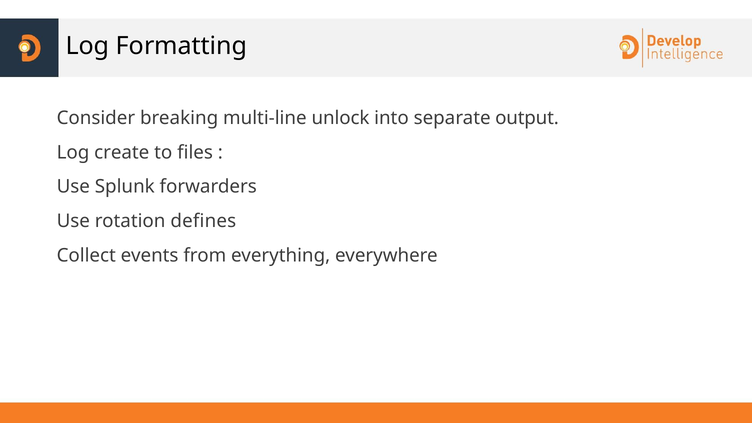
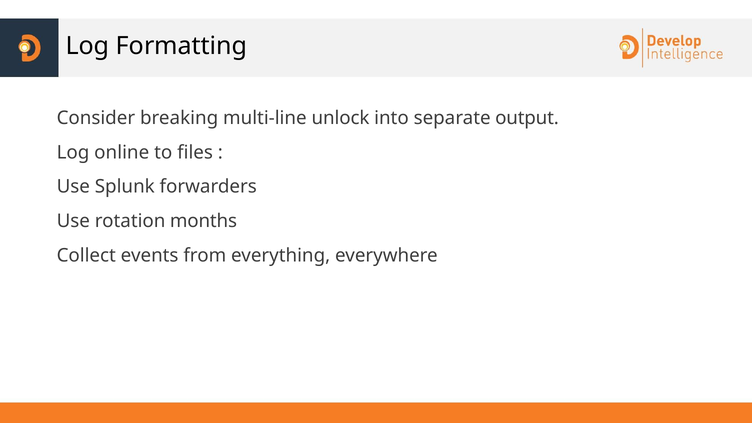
create: create -> online (122, 153)
defines: defines -> months (204, 221)
